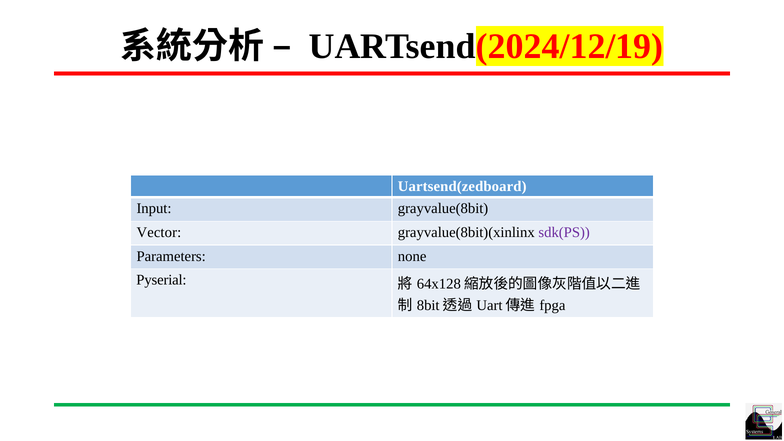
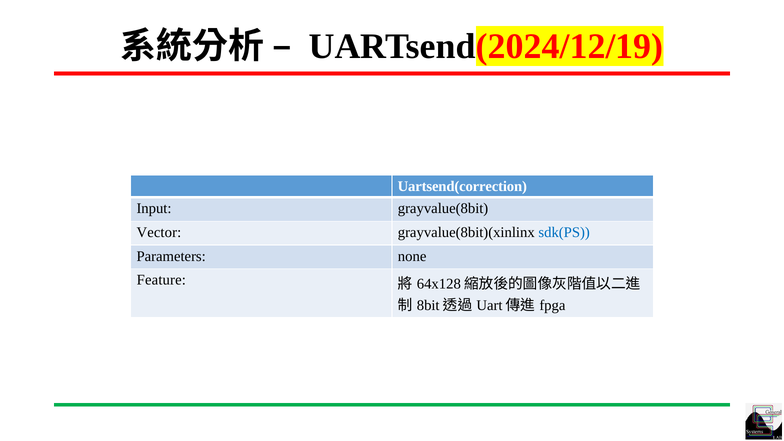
Uartsend(zedboard: Uartsend(zedboard -> Uartsend(correction (462, 186)
sdk(PS colour: purple -> blue (564, 232)
Pyserial: Pyserial -> Feature (161, 280)
